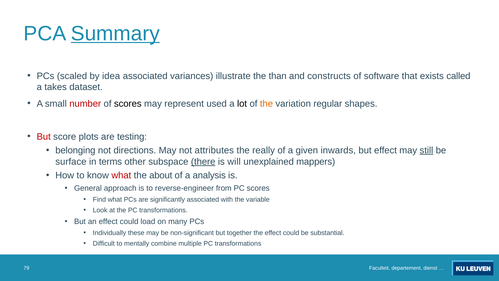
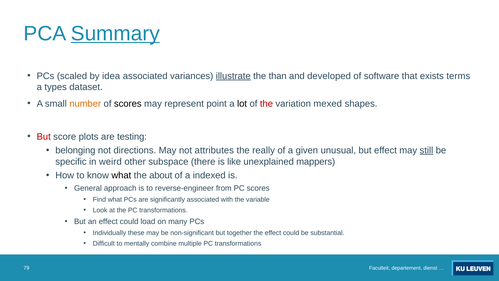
illustrate underline: none -> present (233, 76)
constructs: constructs -> developed (329, 76)
called: called -> terms (458, 76)
takes: takes -> types (56, 87)
number colour: red -> orange (85, 104)
used: used -> point (217, 104)
the colour: orange -> red (266, 104)
regular: regular -> mexed (328, 104)
inwards: inwards -> unusual (338, 150)
surface: surface -> specific (71, 161)
terms: terms -> weird (110, 161)
there underline: present -> none (203, 161)
will: will -> like (234, 161)
what colour: red -> black (121, 175)
analysis: analysis -> indexed (209, 175)
